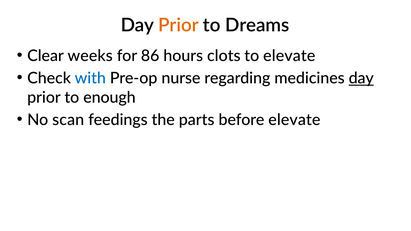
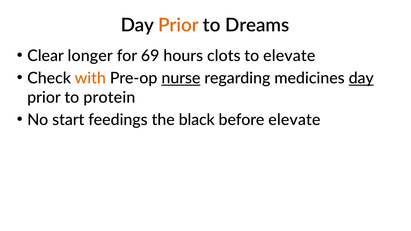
weeks: weeks -> longer (90, 56)
86: 86 -> 69 (150, 56)
with colour: blue -> orange (90, 78)
nurse underline: none -> present (181, 78)
enough: enough -> protein (109, 98)
scan: scan -> start (68, 120)
parts: parts -> black (197, 120)
